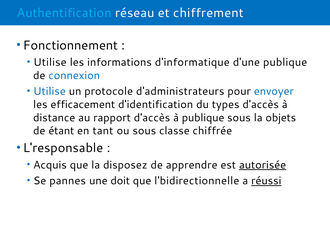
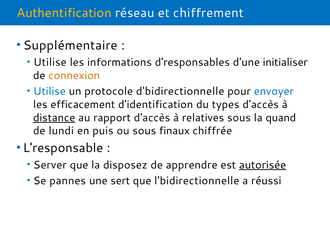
Authentification colour: light blue -> yellow (64, 13)
Fonctionnement: Fonctionnement -> Supplémentaire (70, 45)
d'informatique: d'informatique -> d'responsables (192, 62)
d'une publique: publique -> initialiser (285, 62)
connexion colour: blue -> orange (74, 76)
d'administrateurs: d'administrateurs -> d'bidirectionnelle (180, 92)
distance underline: none -> present (54, 118)
à publique: publique -> relatives (203, 118)
objets: objets -> quand (281, 118)
étant: étant -> lundi (61, 131)
tant: tant -> puis (103, 131)
classe: classe -> finaux (174, 131)
Acquis: Acquis -> Server (50, 165)
doit: doit -> sert (120, 181)
réussi underline: present -> none (266, 181)
